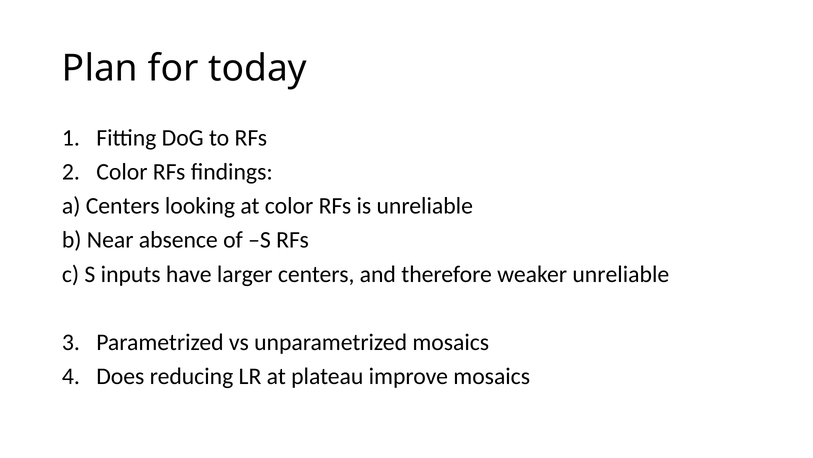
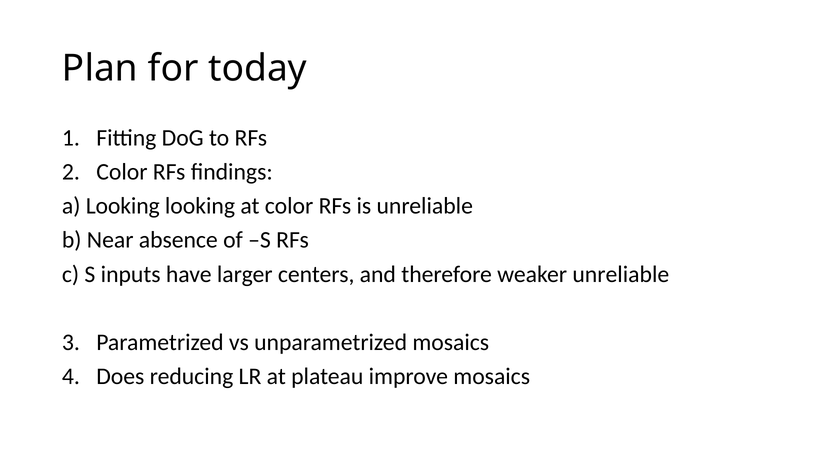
a Centers: Centers -> Looking (123, 206)
